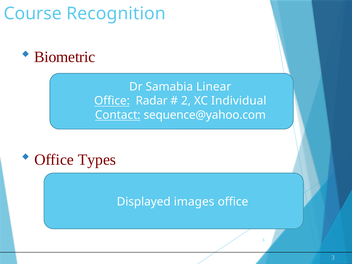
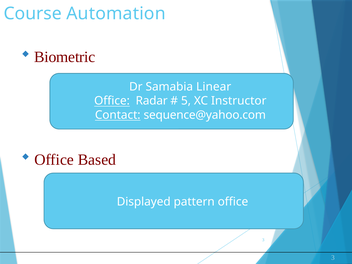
Recognition: Recognition -> Automation (116, 14)
2: 2 -> 5 (186, 101)
Individual: Individual -> Instructor (239, 101)
Types: Types -> Based (97, 160)
images: images -> pattern (194, 202)
